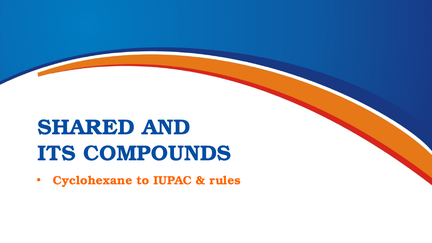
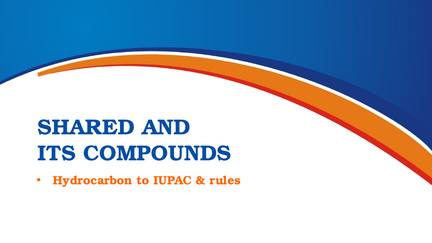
Cyclohexane: Cyclohexane -> Hydrocarbon (93, 181)
